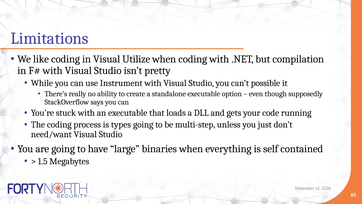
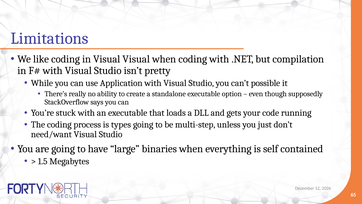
Visual Utilize: Utilize -> Visual (136, 59)
Instrument: Instrument -> Application (121, 83)
